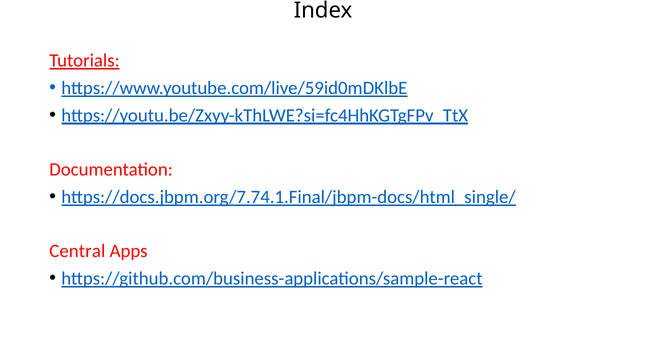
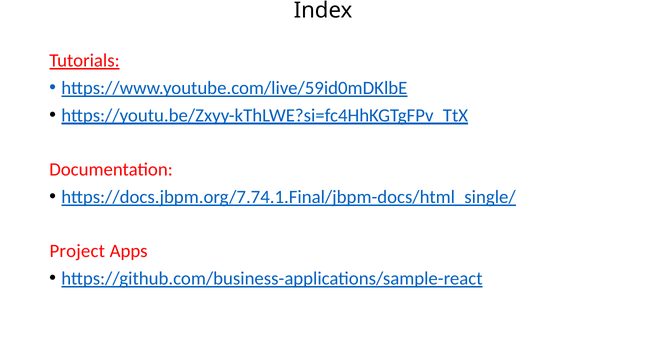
Central: Central -> Project (77, 252)
